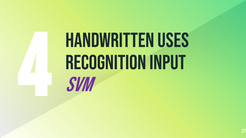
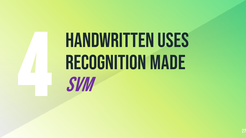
INPUT: INPUT -> MADE (168, 63)
